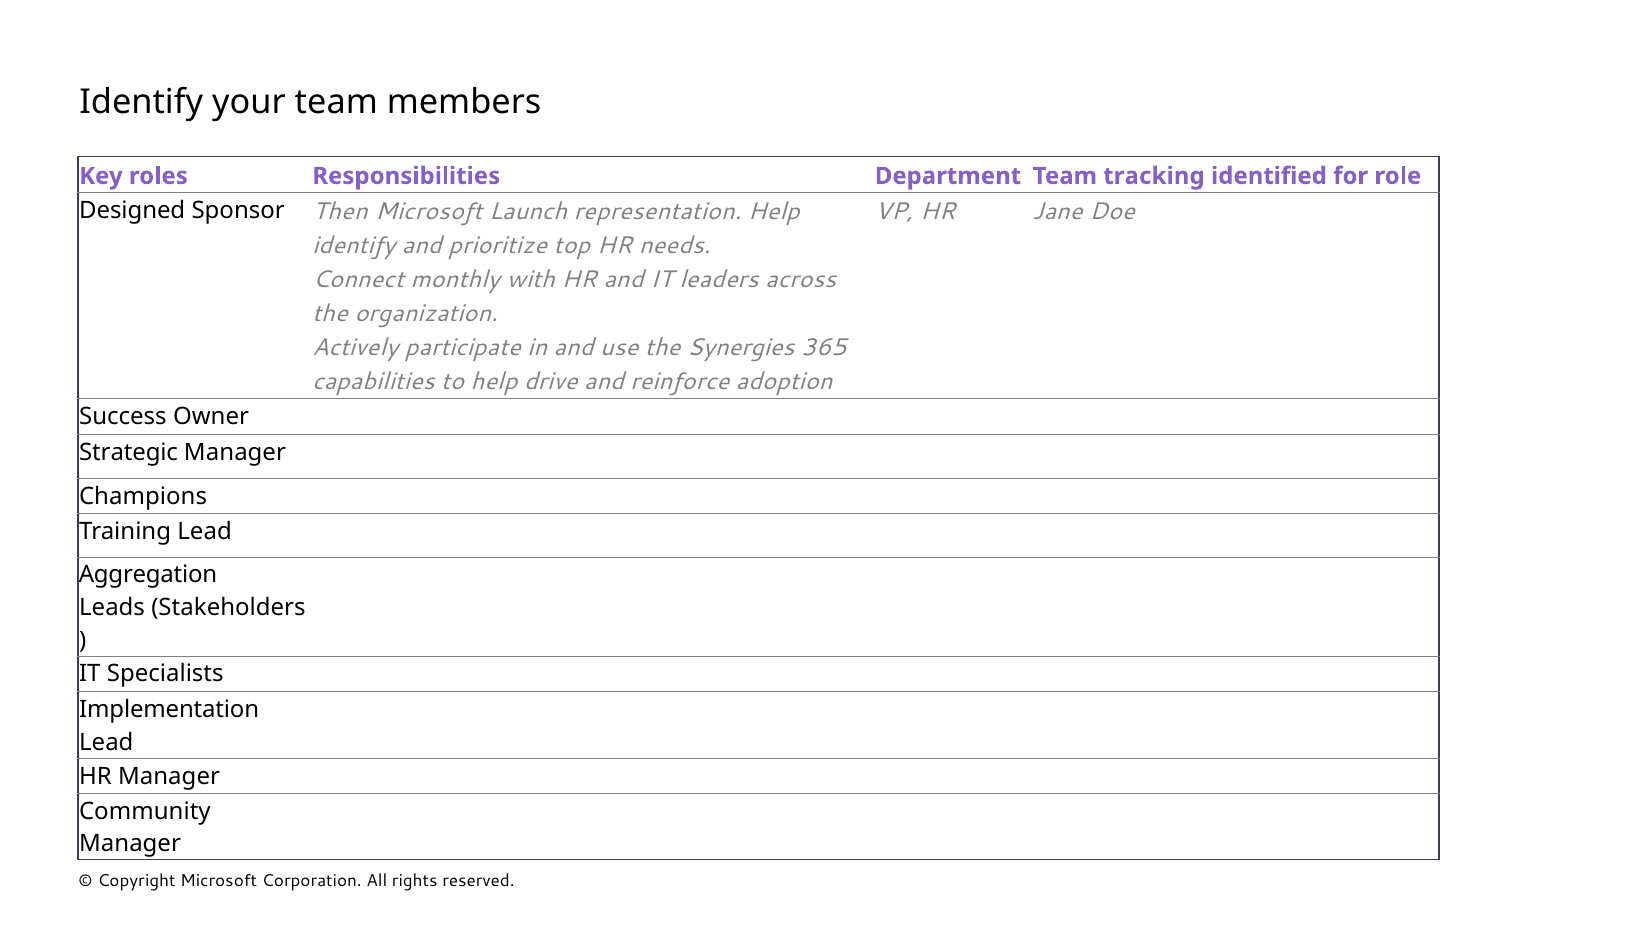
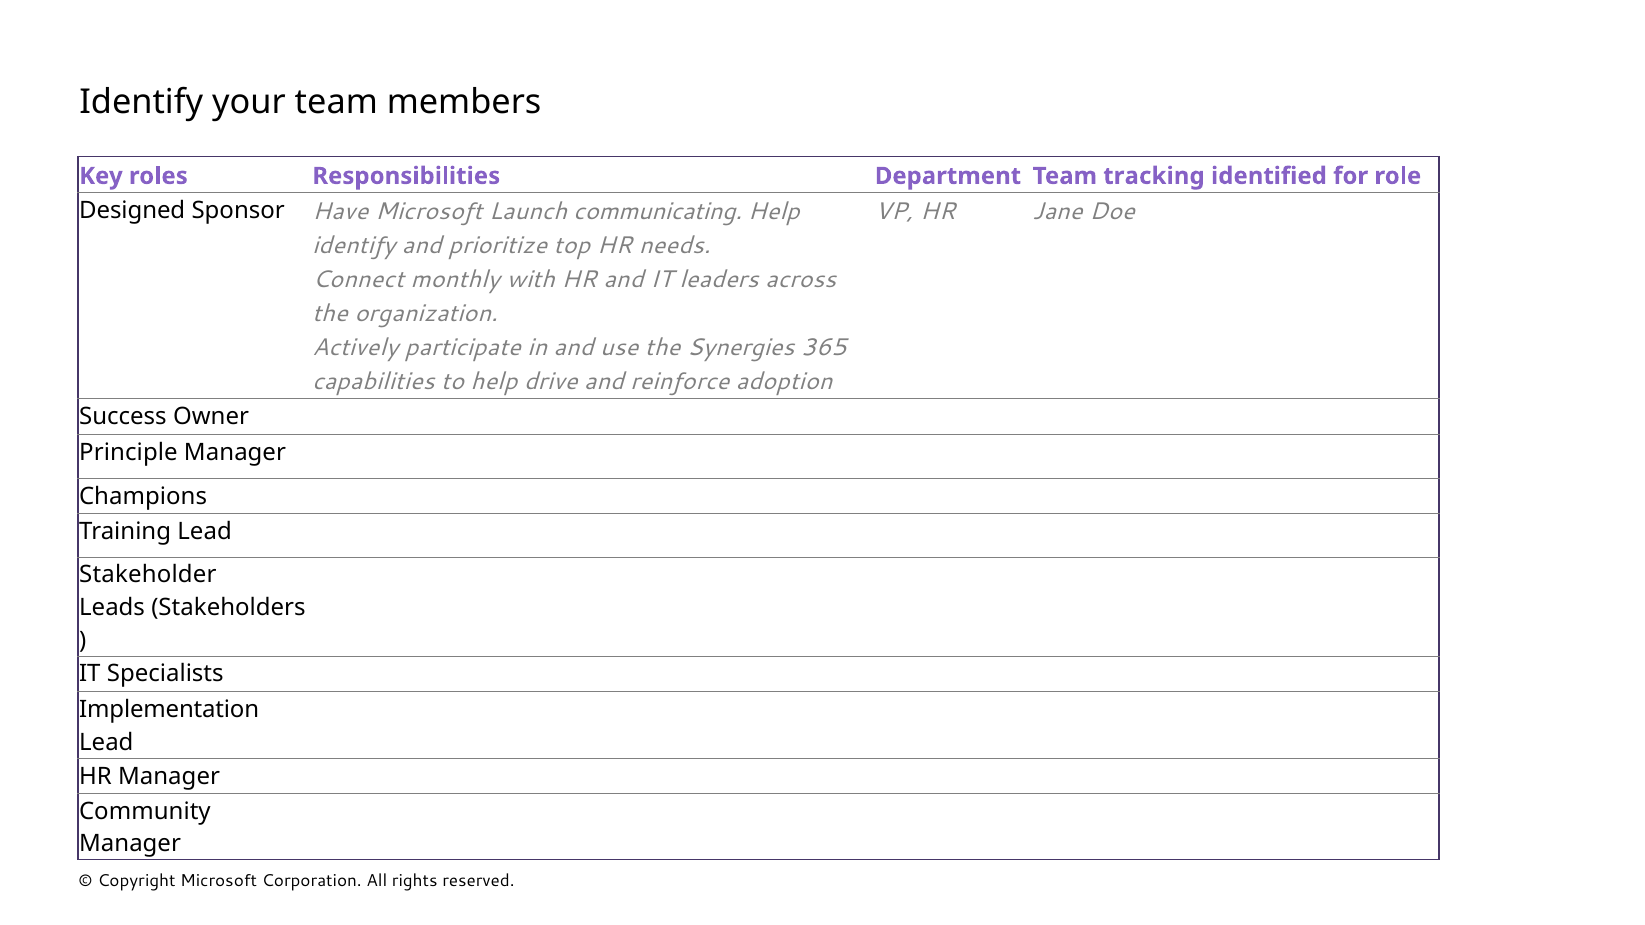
Then: Then -> Have (340, 211)
representation: representation -> communicating (658, 211)
Strategic: Strategic -> Principle (128, 452)
Aggregation: Aggregation -> Stakeholder (148, 575)
